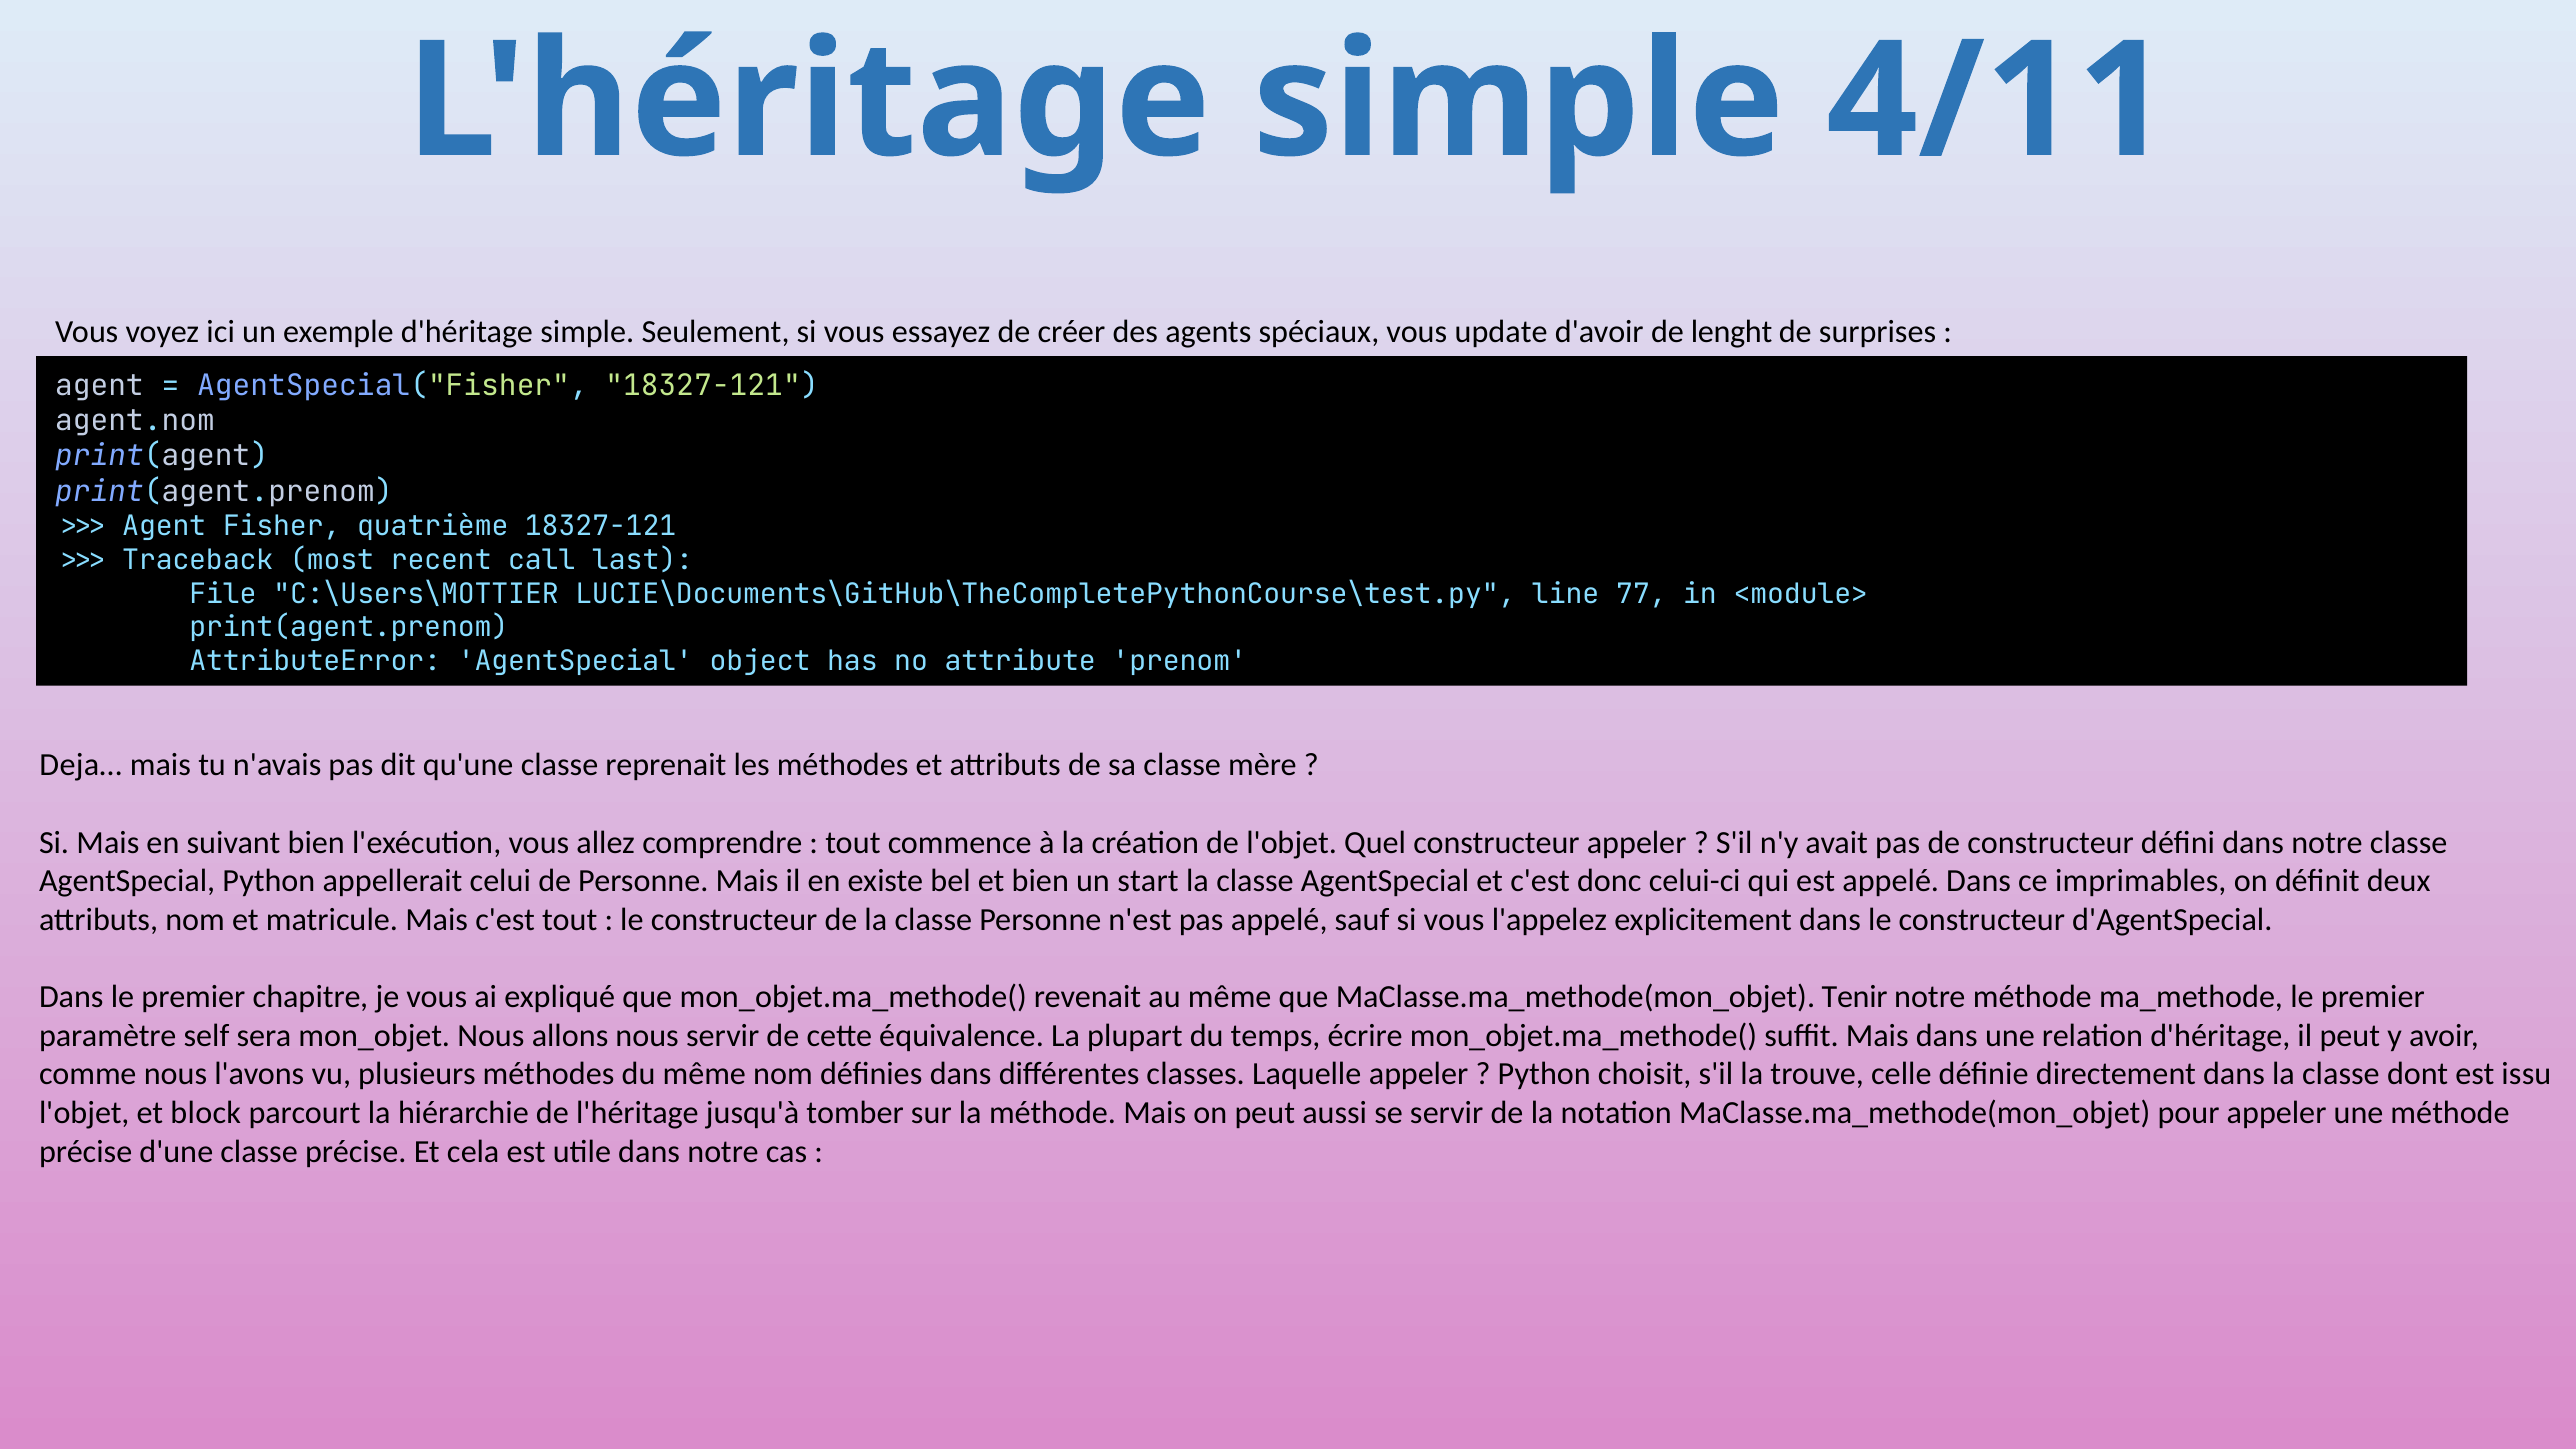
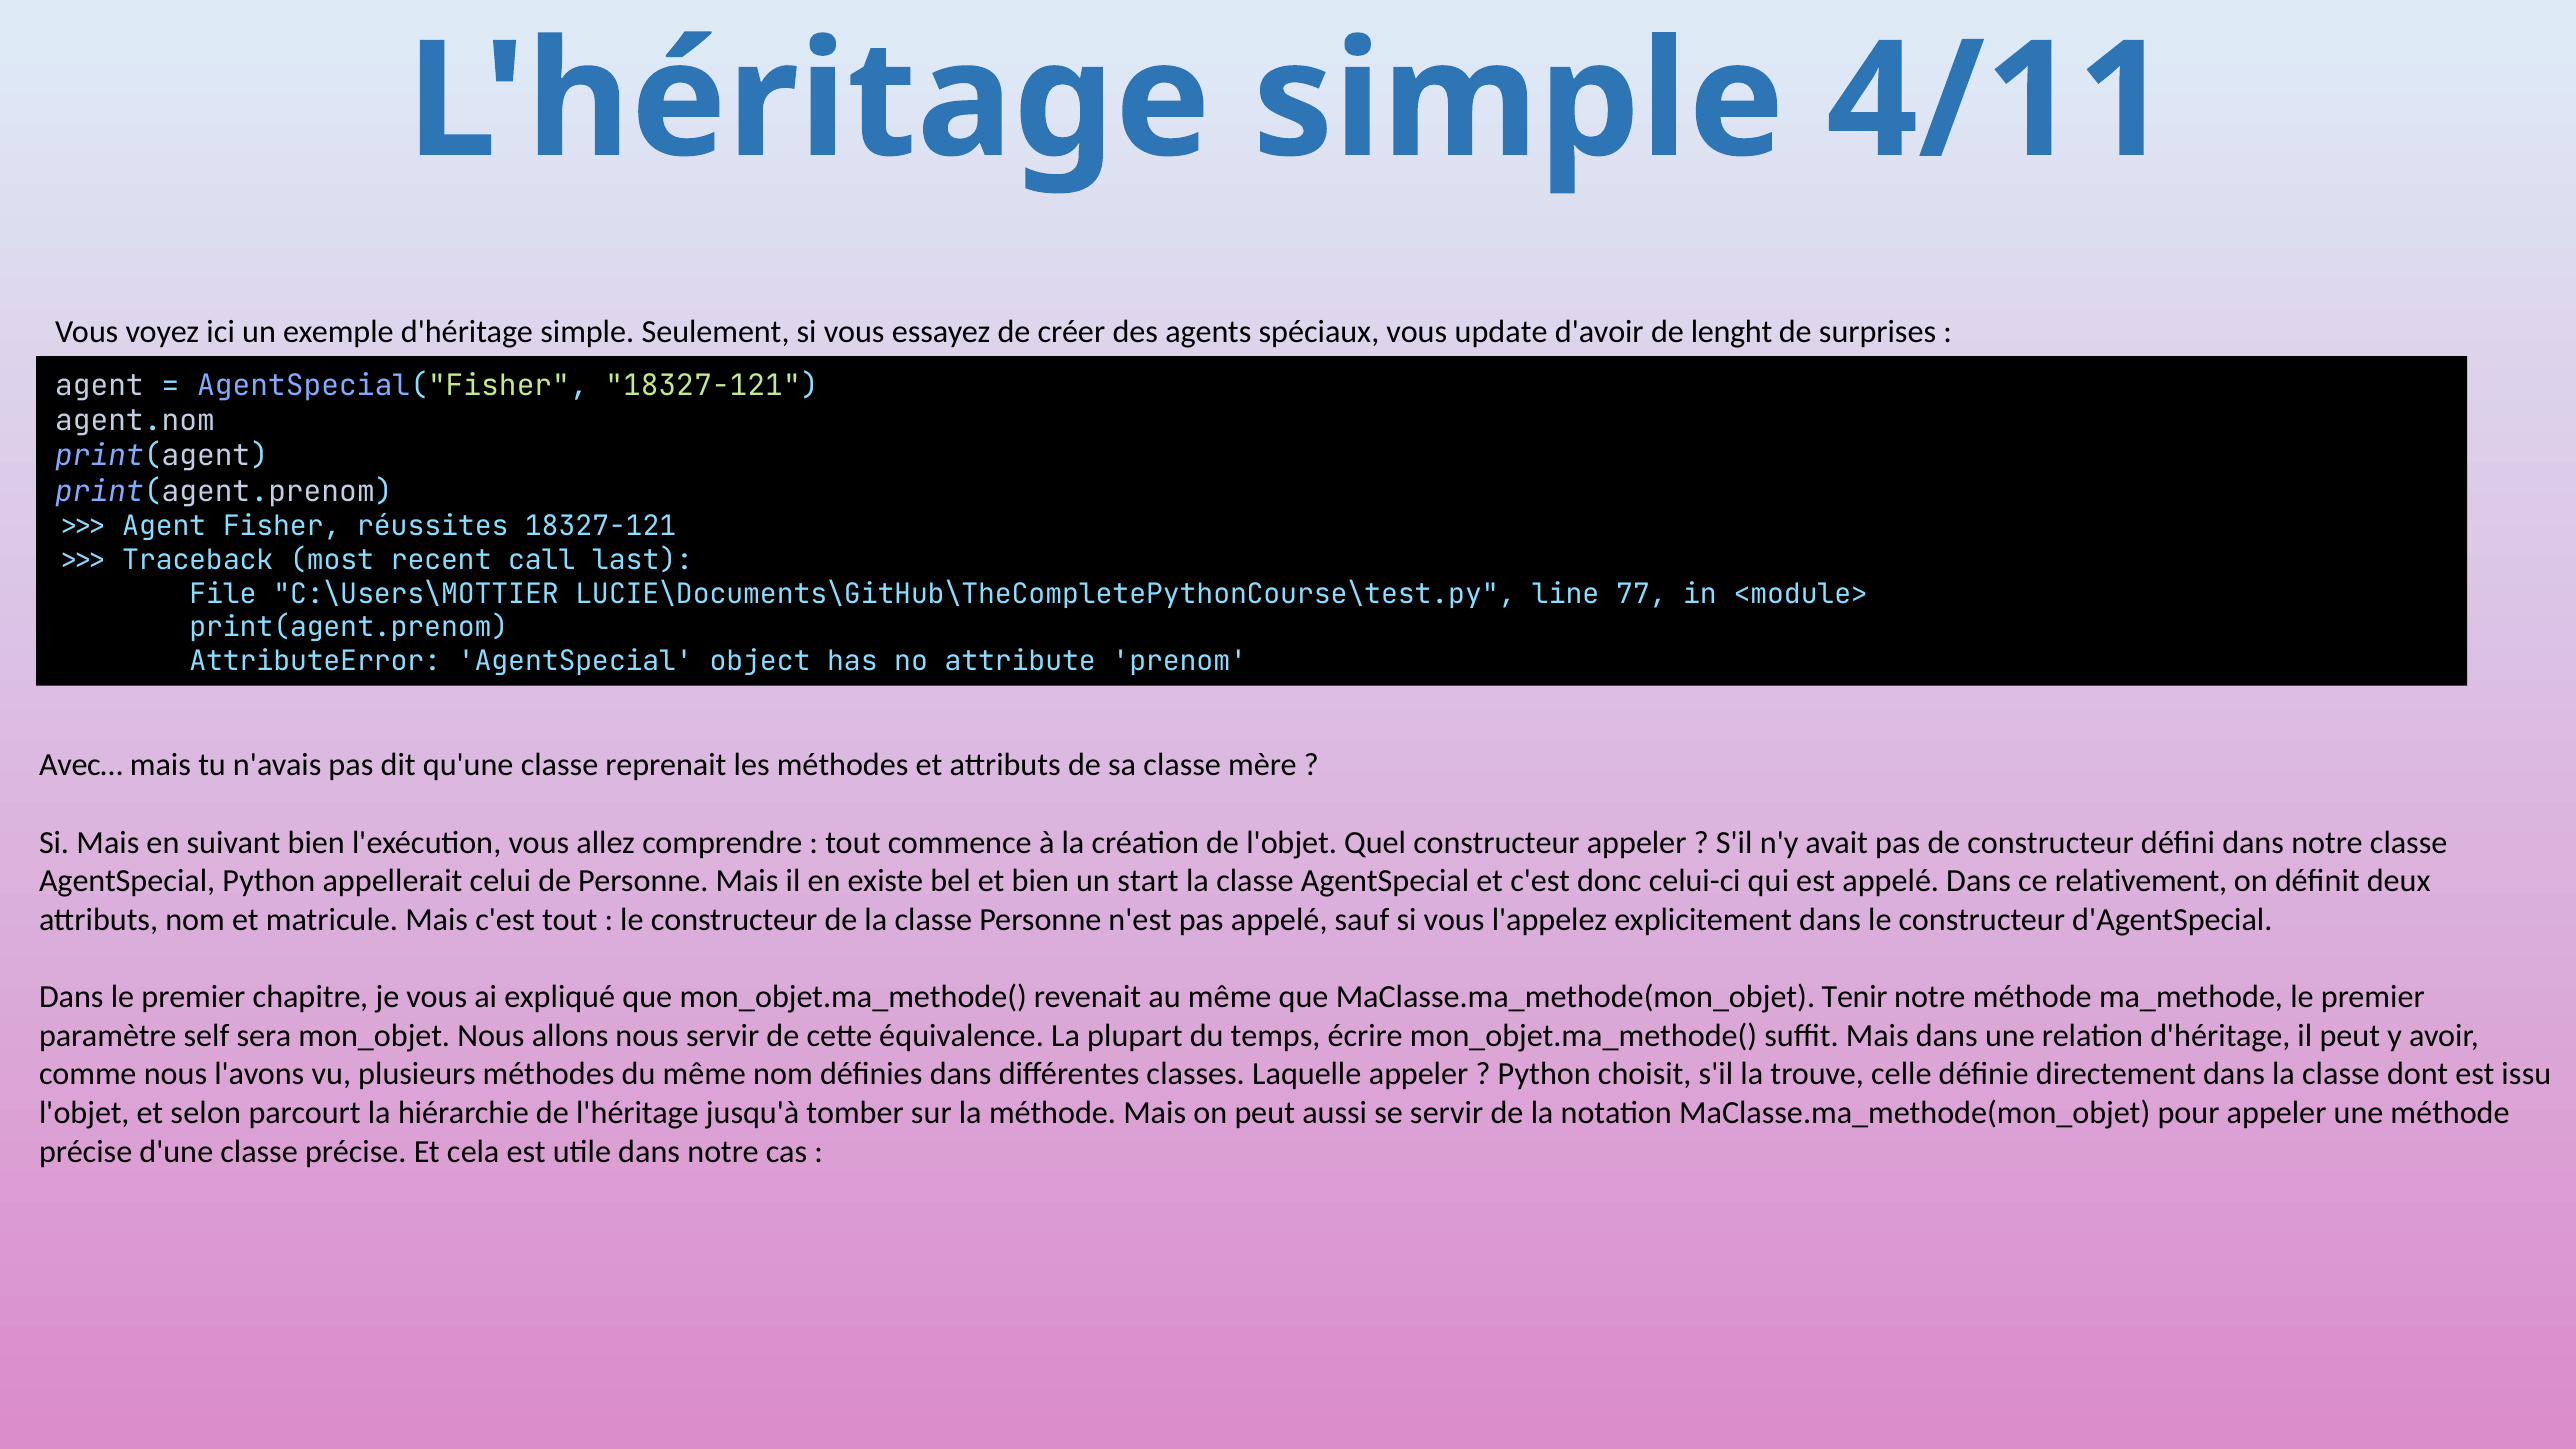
quatrième: quatrième -> réussites (433, 526)
Deja…: Deja… -> Avec… (81, 765)
imprimables: imprimables -> relativement (2141, 881)
block: block -> selon (206, 1113)
